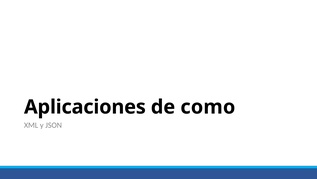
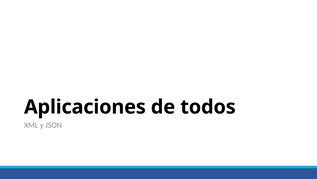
como: como -> todos (208, 107)
